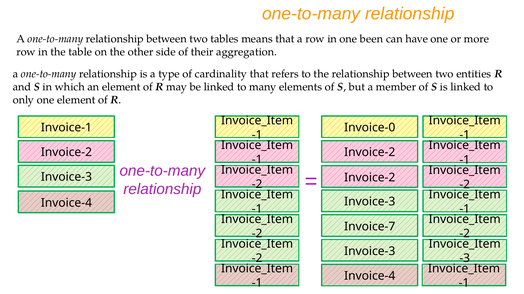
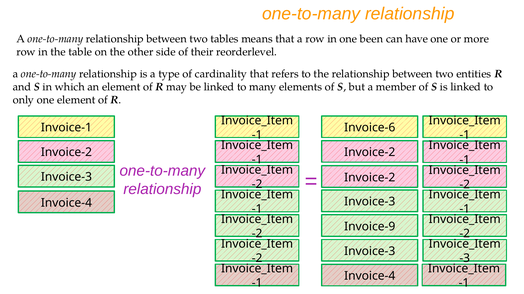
aggregation: aggregation -> reorderlevel (247, 52)
Invoice-0: Invoice-0 -> Invoice-6 (370, 128)
Invoice-7: Invoice-7 -> Invoice-9 (370, 227)
